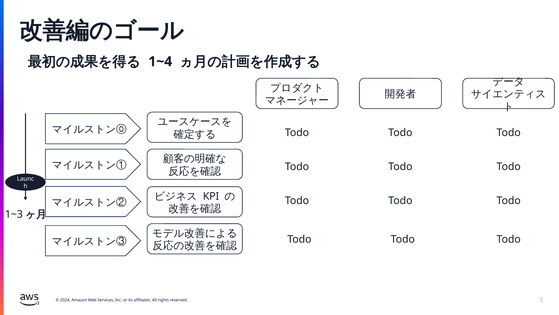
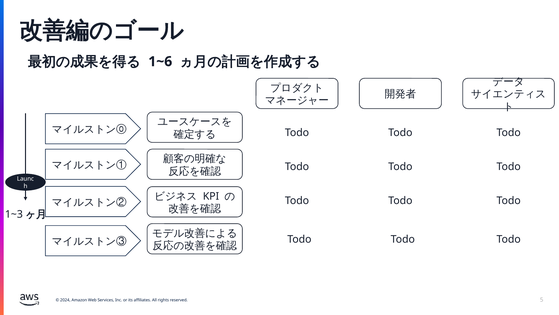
1~4: 1~4 -> 1~6 (160, 61)
